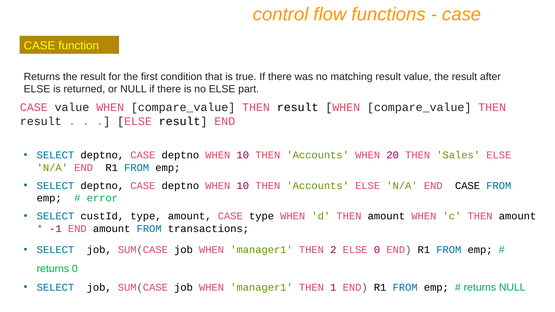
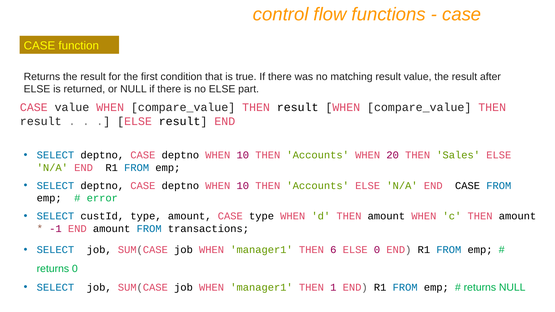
2: 2 -> 6 (333, 250)
